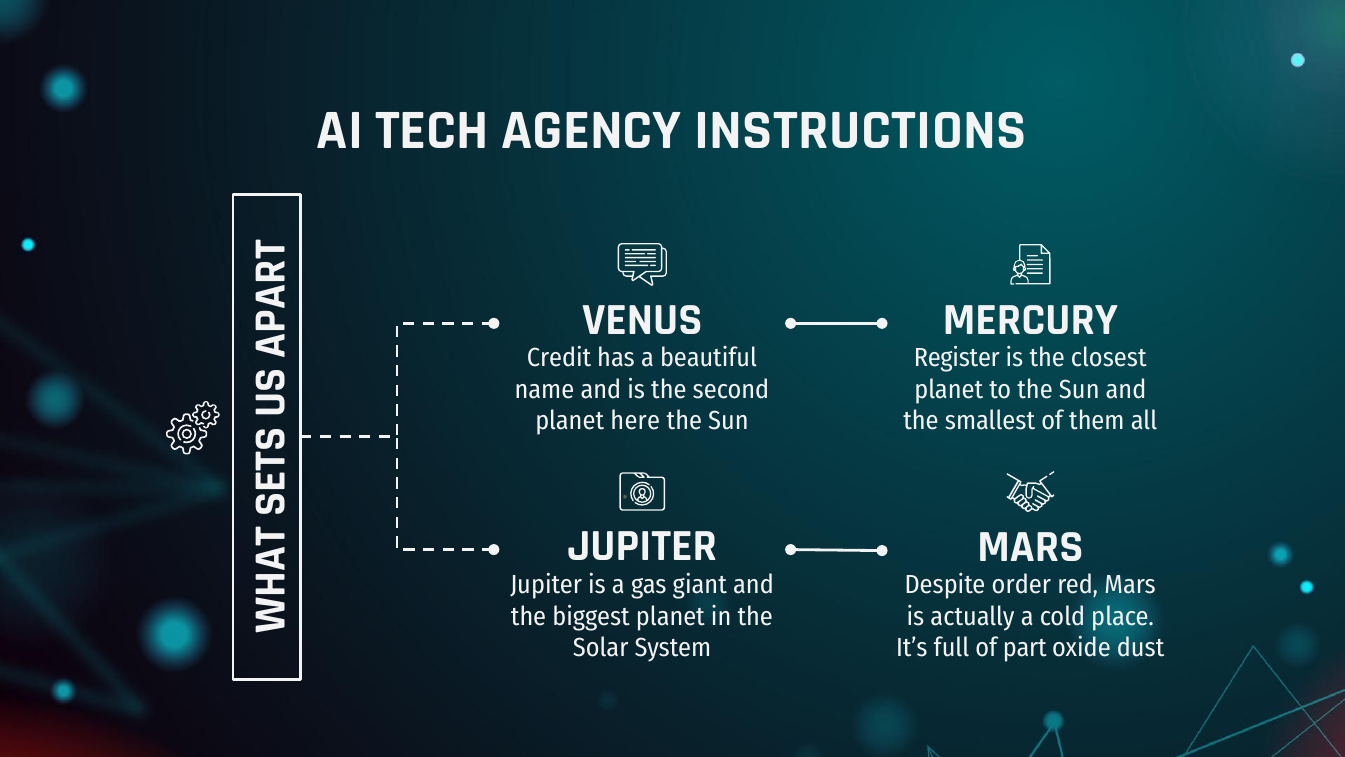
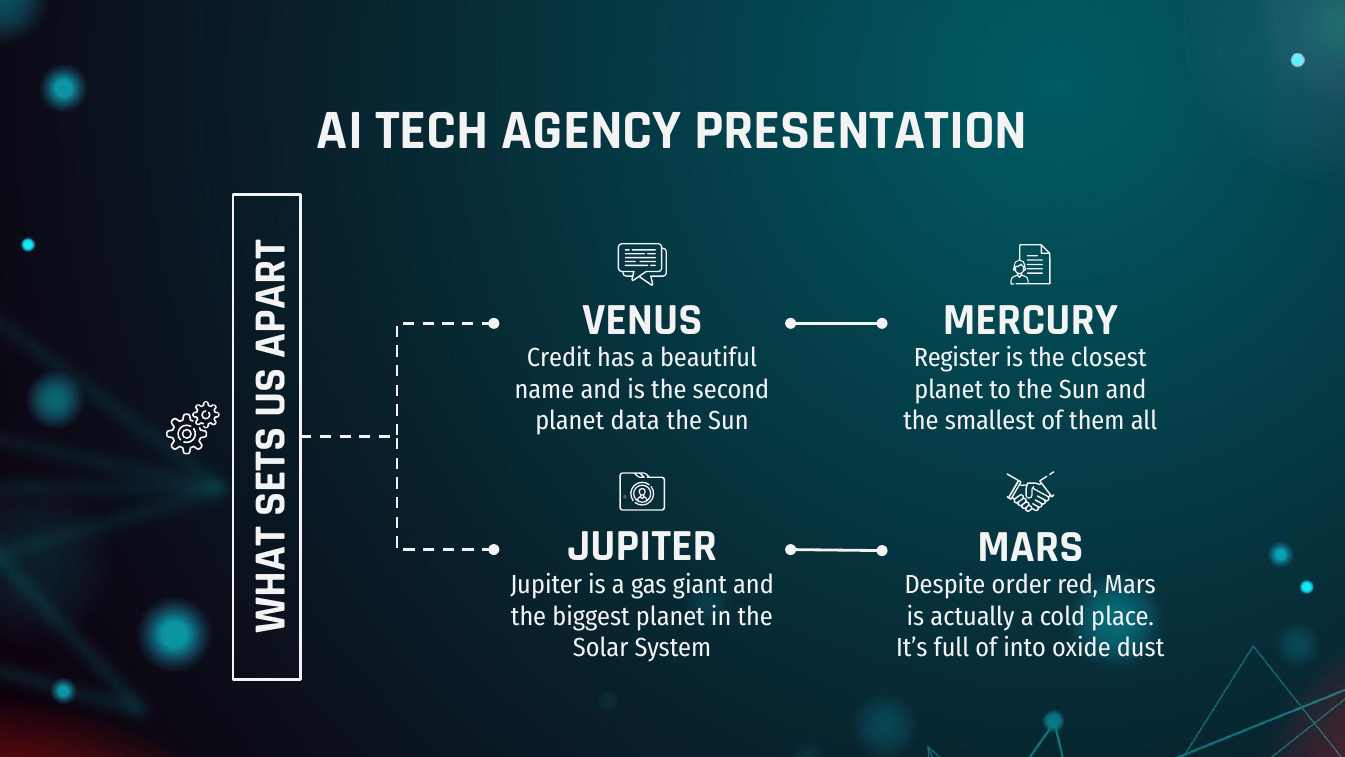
INSTRUCTIONS: INSTRUCTIONS -> PRESENTATION (861, 130)
here: here -> data (635, 421)
part: part -> into (1025, 648)
